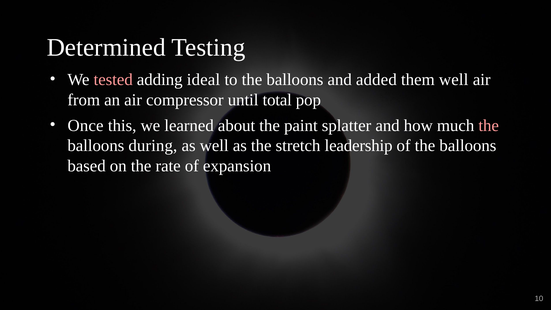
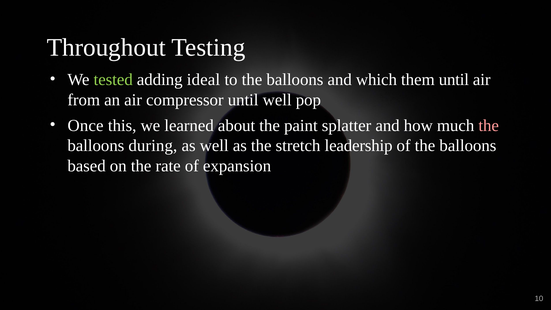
Determined: Determined -> Throughout (106, 48)
tested colour: pink -> light green (113, 80)
added: added -> which (376, 80)
them well: well -> until (454, 80)
until total: total -> well (277, 100)
